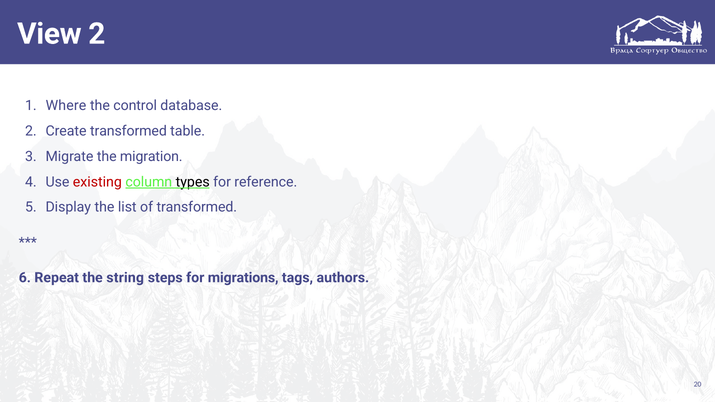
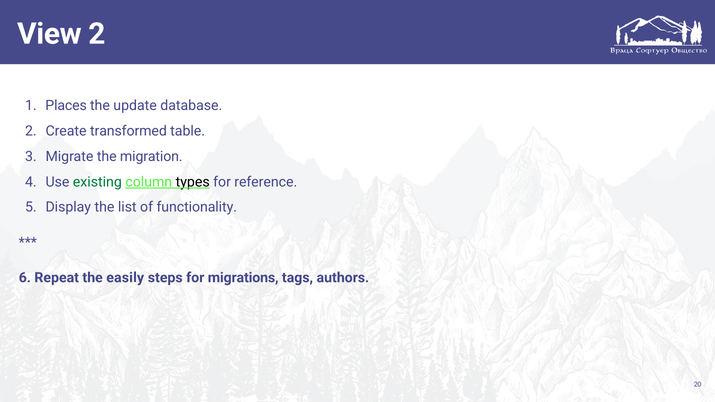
Where: Where -> Places (66, 106)
control: control -> update (135, 106)
existing colour: red -> green (97, 182)
of transformed: transformed -> functionality (197, 207)
string: string -> easily (125, 278)
